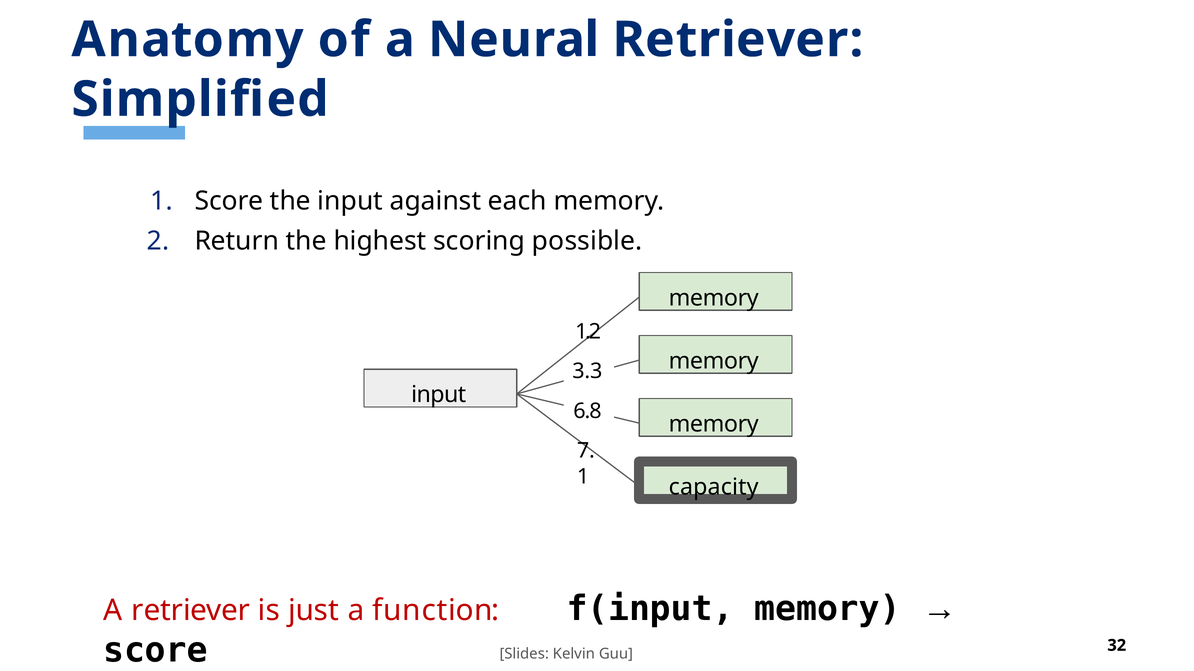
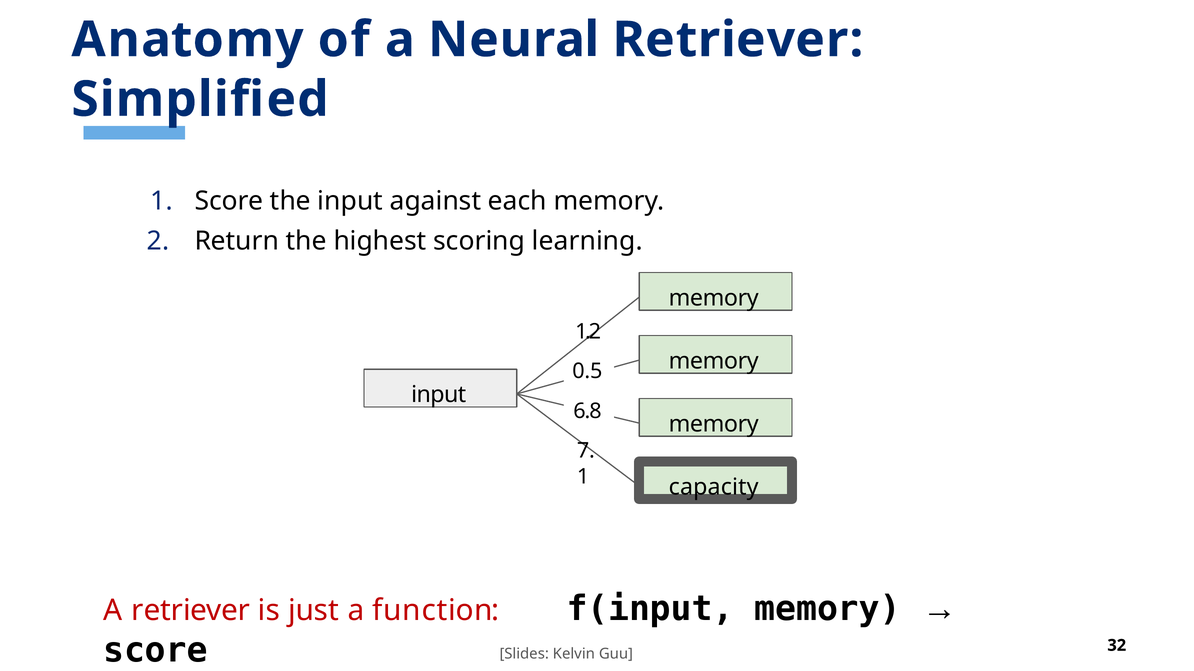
possible: possible -> learning (587, 241)
3.3: 3.3 -> 0.5 (587, 371)
